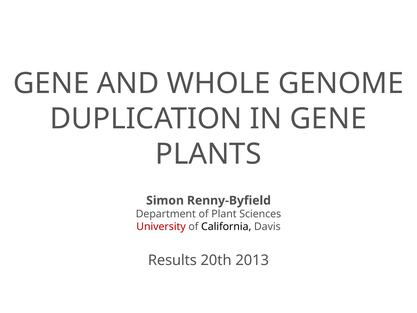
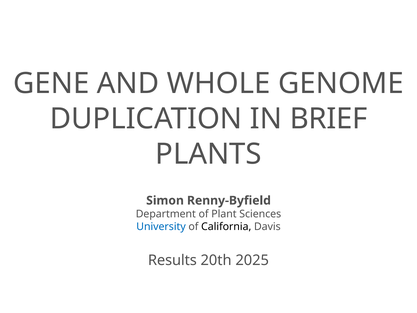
IN GENE: GENE -> BRIEF (328, 119)
University colour: red -> blue (161, 227)
2013: 2013 -> 2025 (252, 260)
